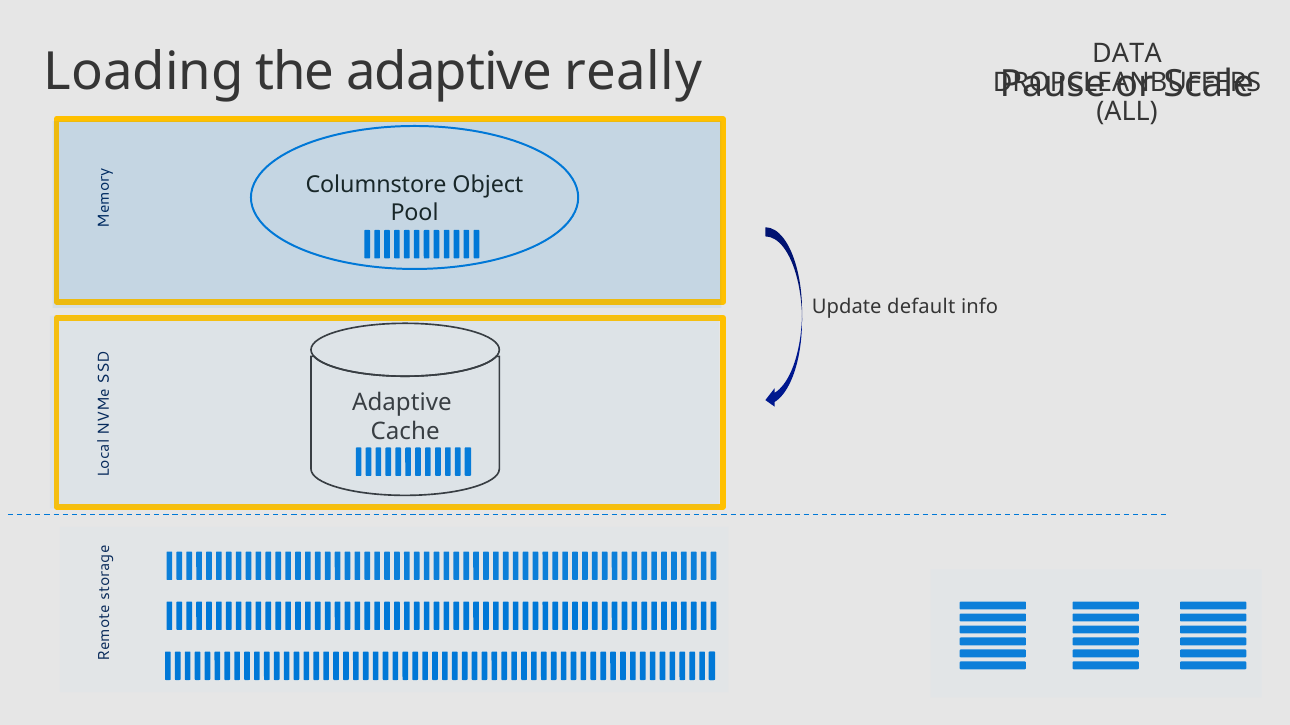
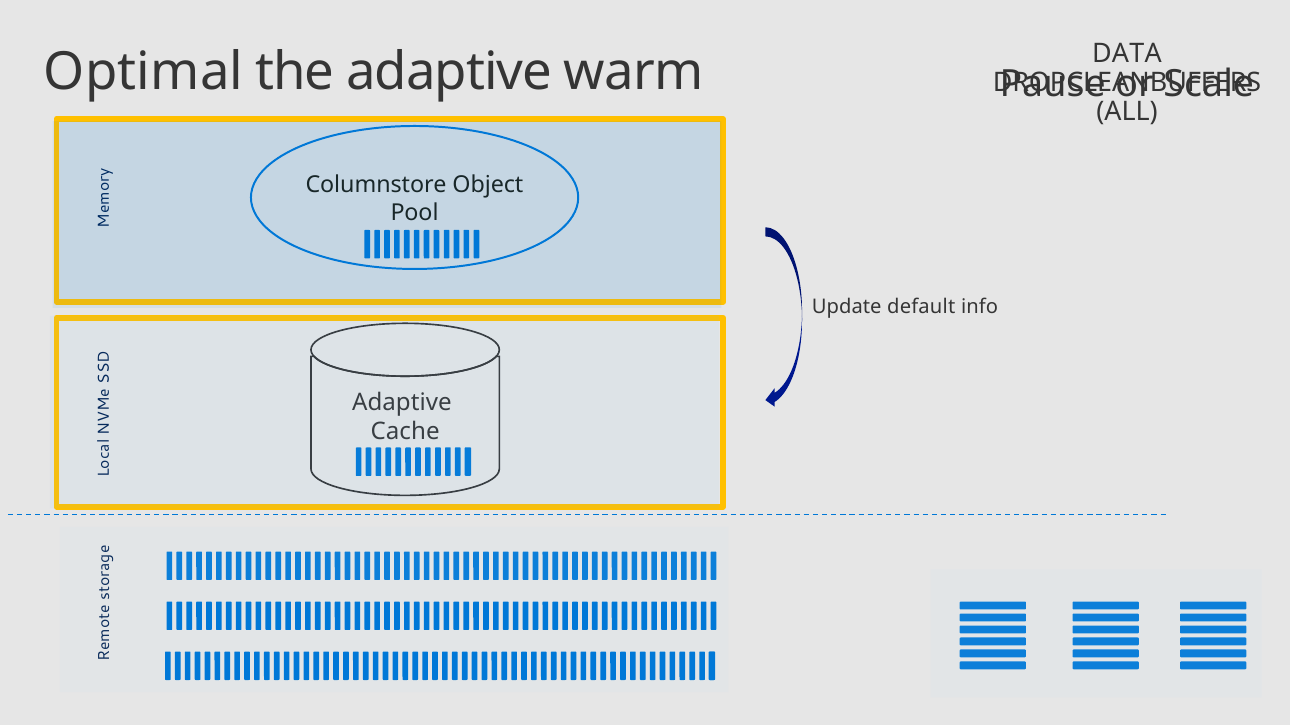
Loading: Loading -> Optimal (144, 72)
really: really -> warm (634, 72)
